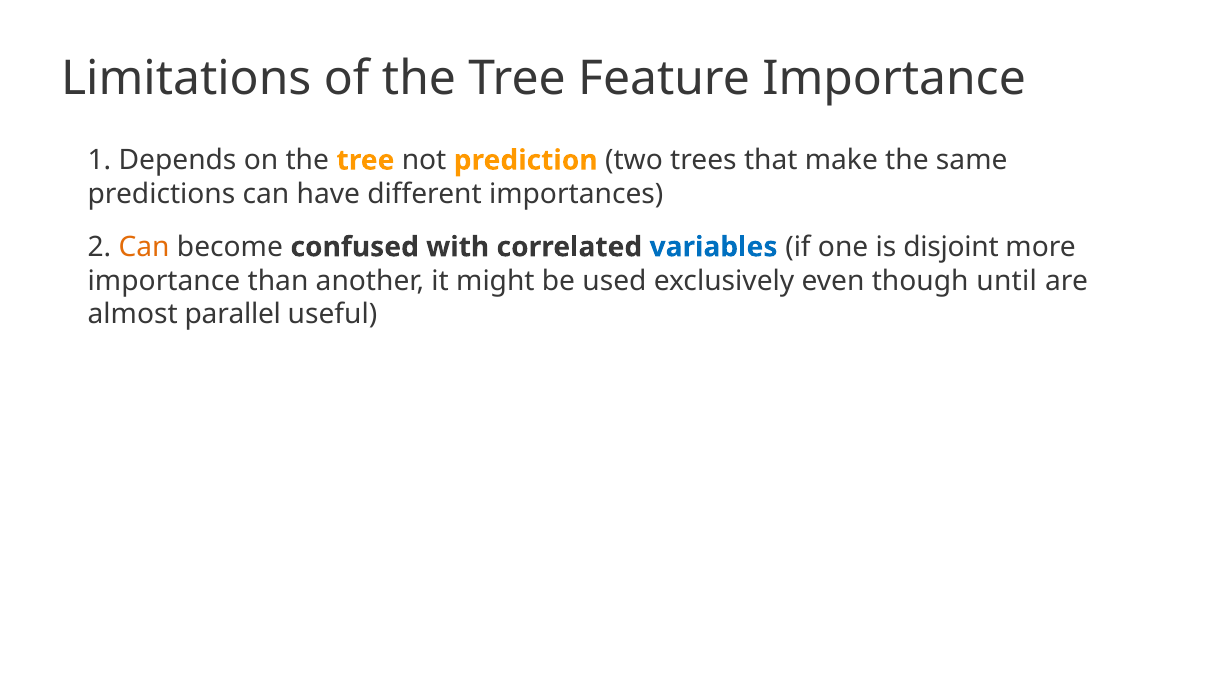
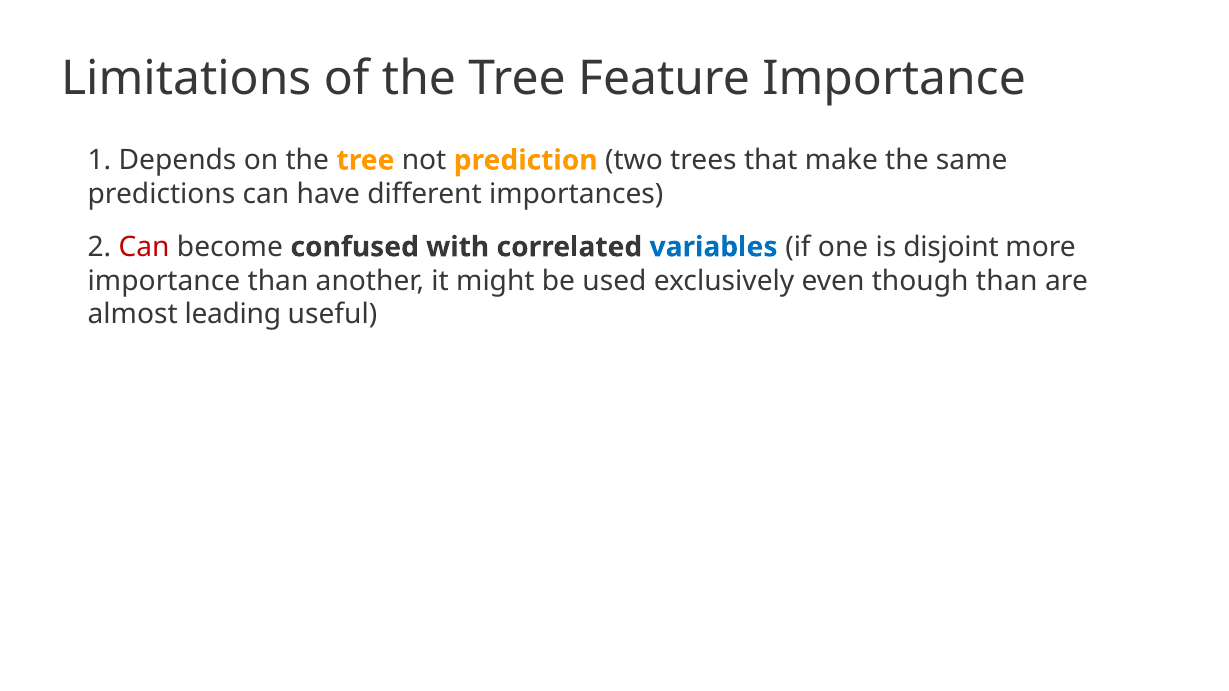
Can colour: orange -> red (144, 247)
though until: until -> than (1007, 281)
parallel: parallel -> leading (233, 315)
